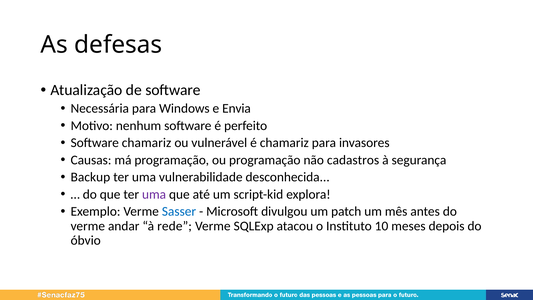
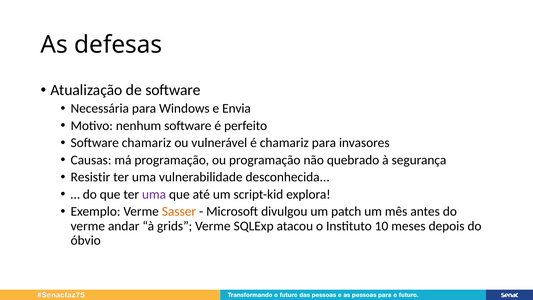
cadastros: cadastros -> quebrado (353, 160)
Backup: Backup -> Resistir (90, 177)
Sasser colour: blue -> orange (179, 211)
rede: rede -> grids (175, 226)
